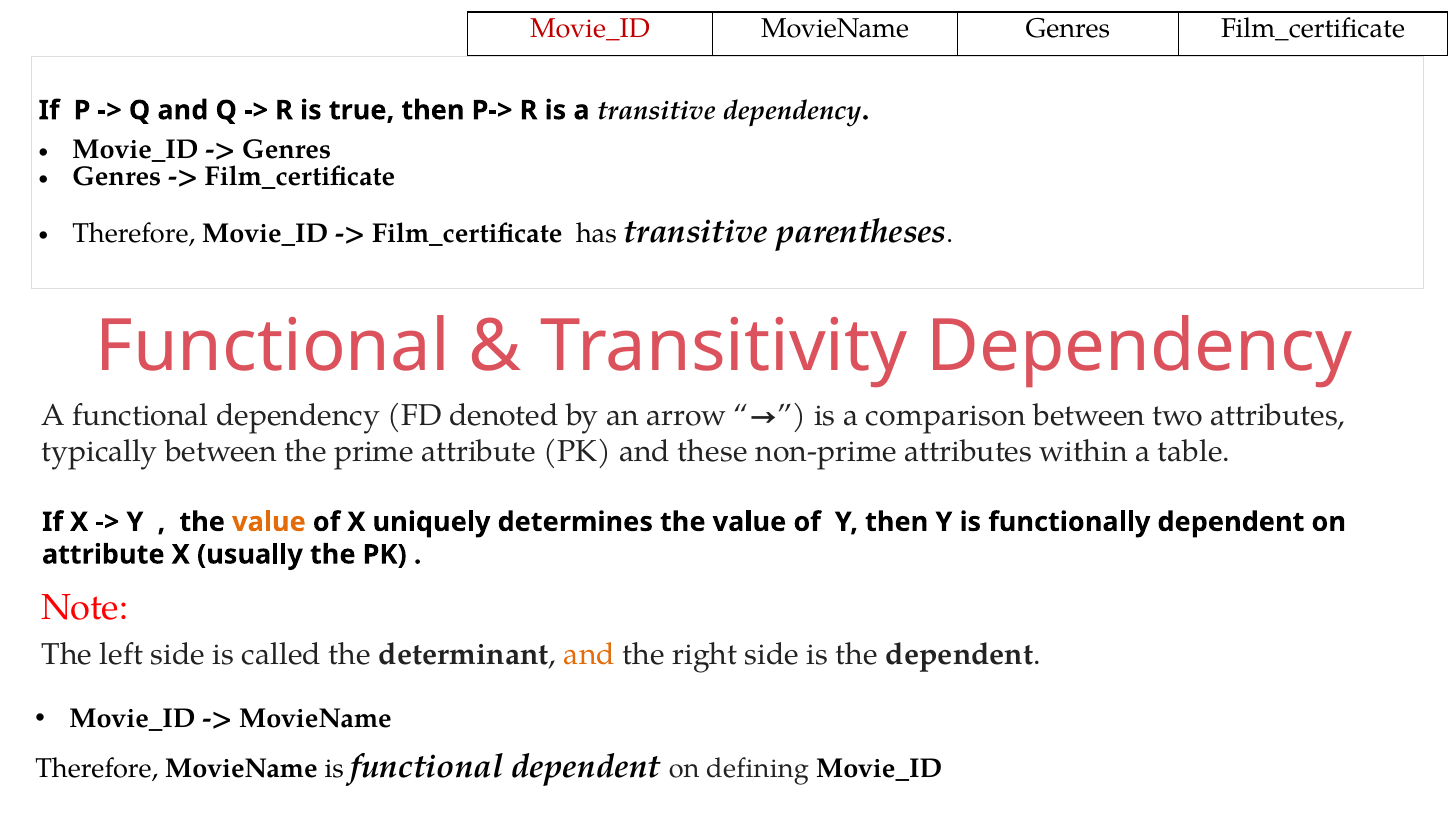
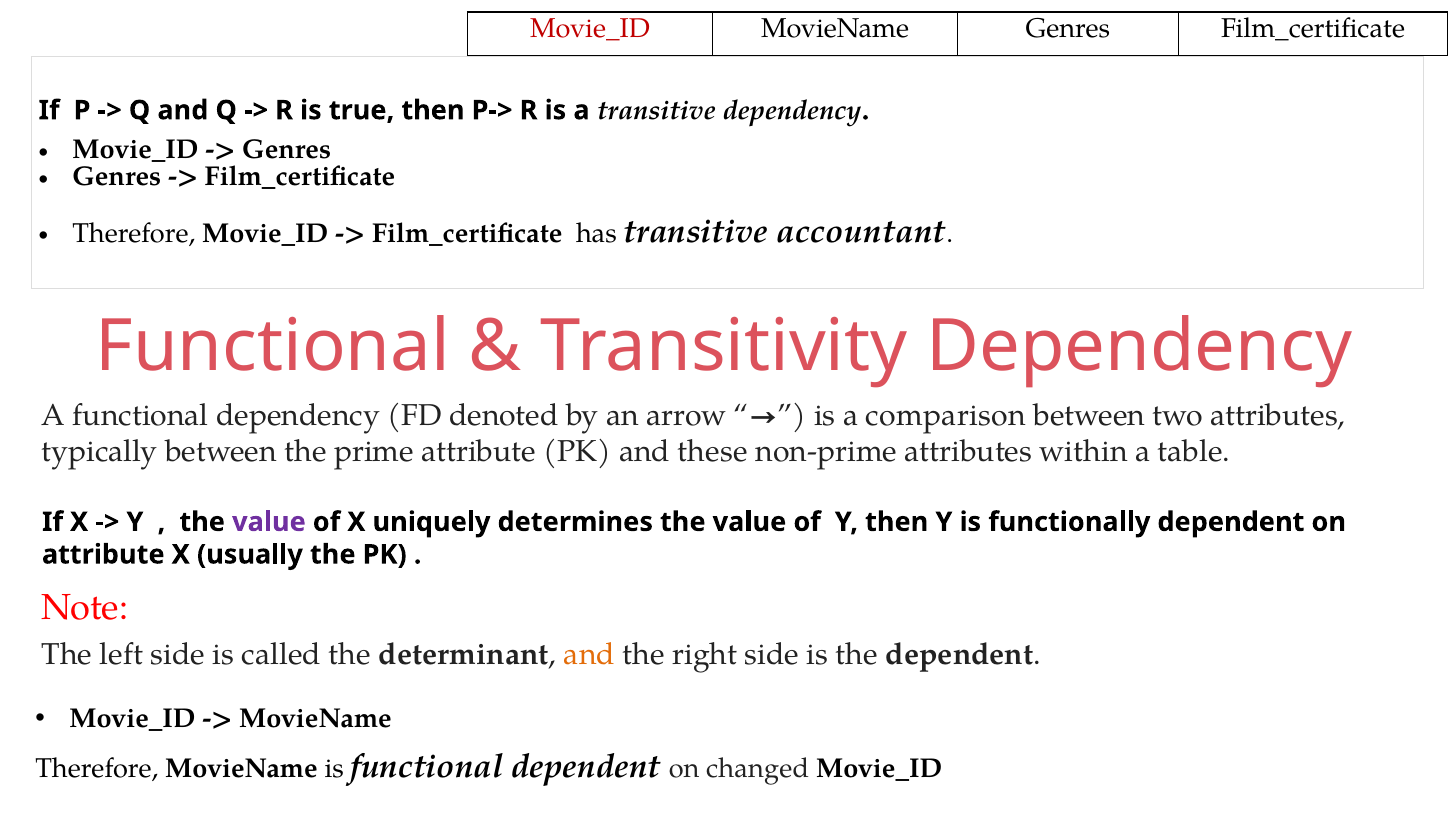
parentheses: parentheses -> accountant (861, 232)
value colour: orange -> purple (269, 522)
defining: defining -> changed (758, 769)
